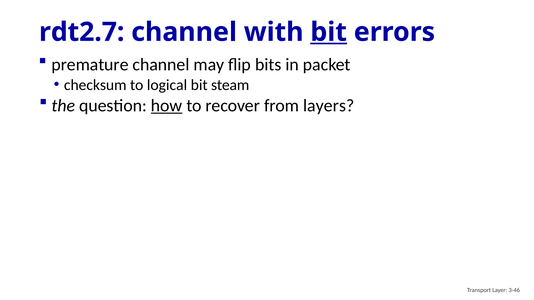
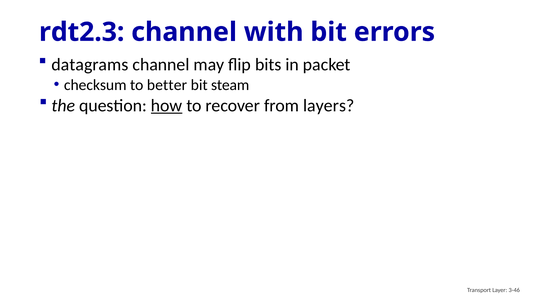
rdt2.7: rdt2.7 -> rdt2.3 (82, 32)
bit underline: present -> none (329, 32)
premature: premature -> datagrams (90, 65)
logical: logical -> better (167, 85)
